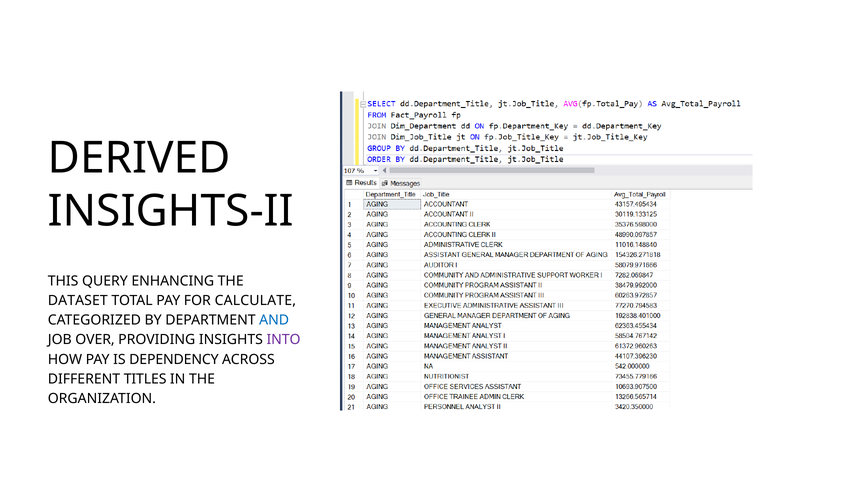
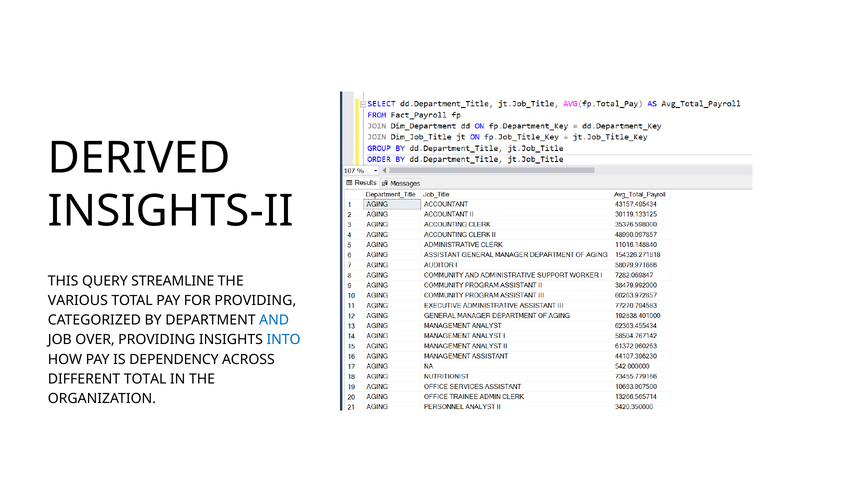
ENHANCING: ENHANCING -> STREAMLINE (173, 281)
DATASET: DATASET -> VARIOUS (78, 301)
FOR CALCULATE: CALCULATE -> PROVIDING (255, 301)
INTO colour: purple -> blue (284, 340)
DIFFERENT TITLES: TITLES -> TOTAL (145, 379)
